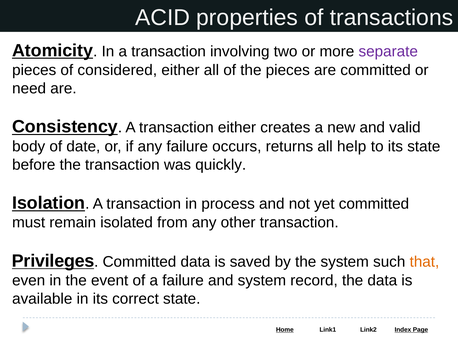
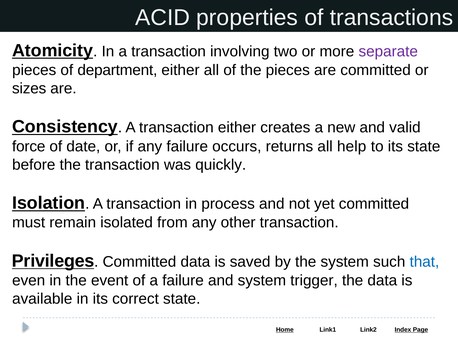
considered: considered -> department (117, 70)
need: need -> sizes (29, 89)
body: body -> force (29, 147)
that colour: orange -> blue (424, 262)
record: record -> trigger (314, 281)
